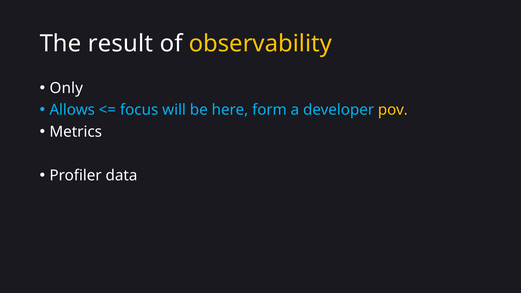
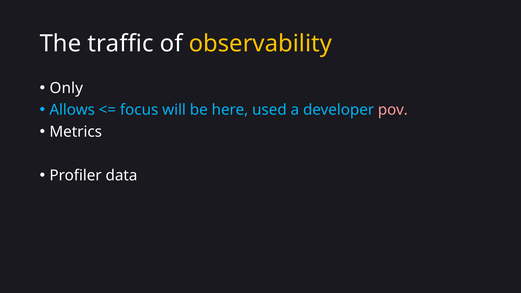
result: result -> traffic (121, 44)
form: form -> used (269, 110)
pov colour: yellow -> pink (393, 110)
